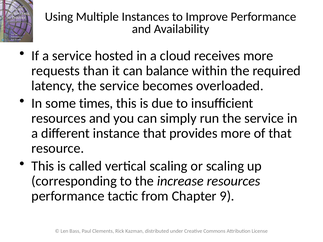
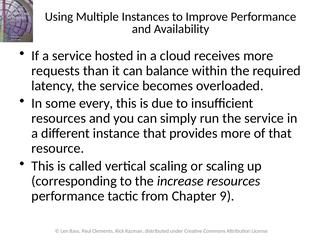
times: times -> every (96, 103)
